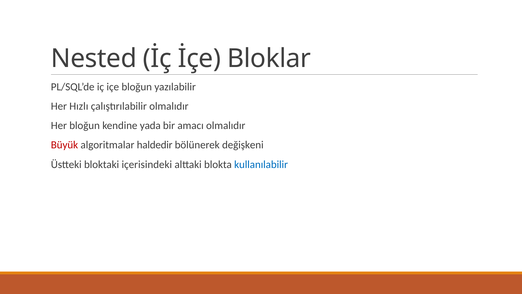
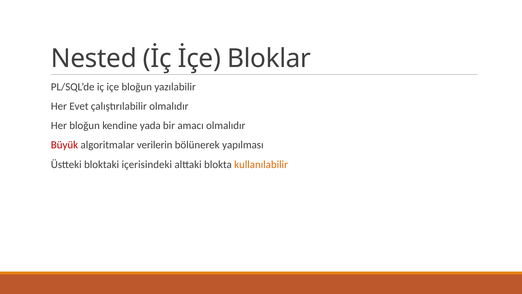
Hızlı: Hızlı -> Evet (79, 106)
haldedir: haldedir -> verilerin (155, 145)
değişkeni: değişkeni -> yapılması (243, 145)
kullanılabilir colour: blue -> orange (261, 164)
